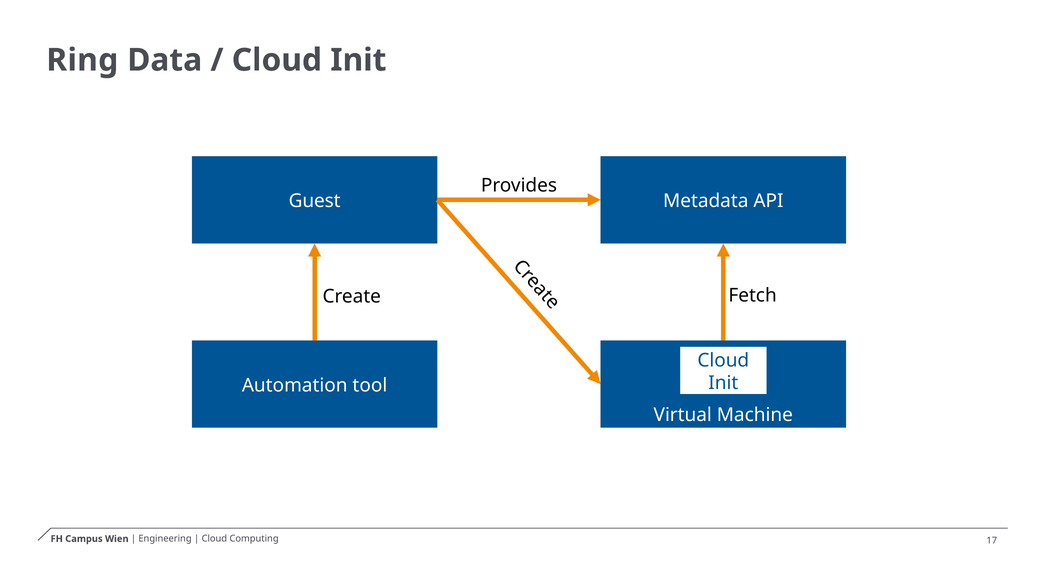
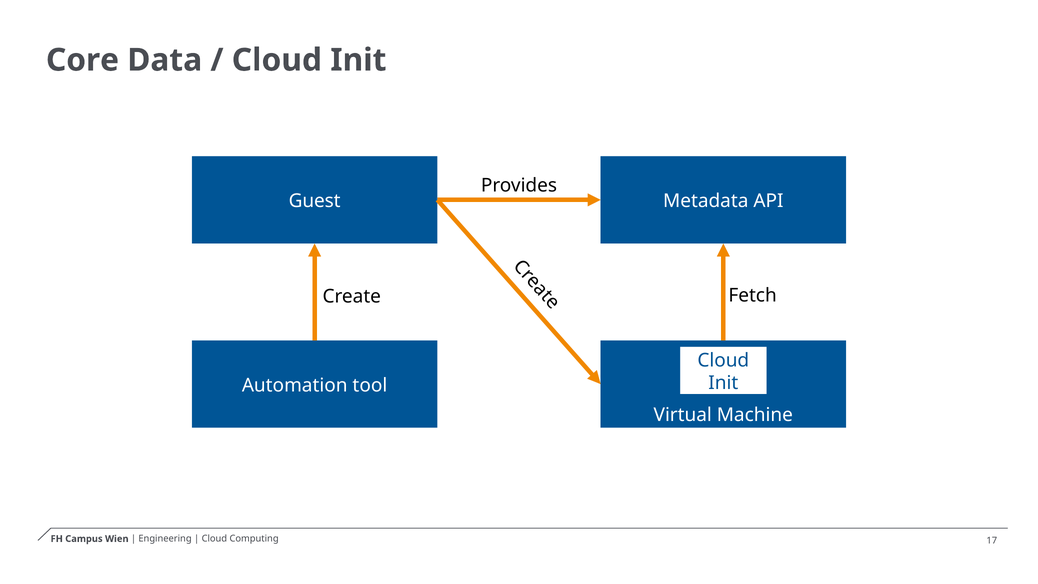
Ring: Ring -> Core (82, 60)
